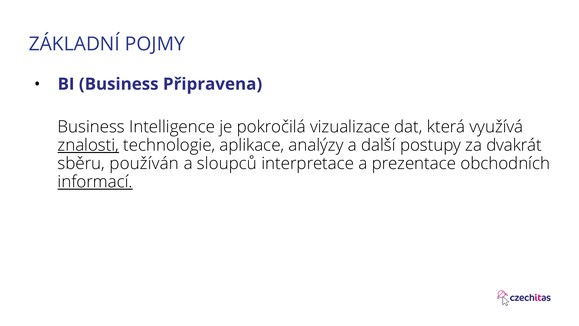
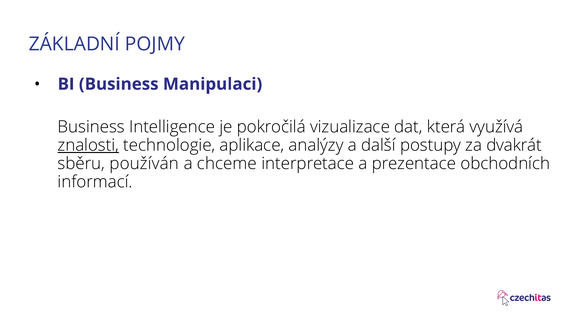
Připravena: Připravena -> Manipulaci (213, 84)
sloupců: sloupců -> chceme (227, 163)
informací underline: present -> none (95, 182)
